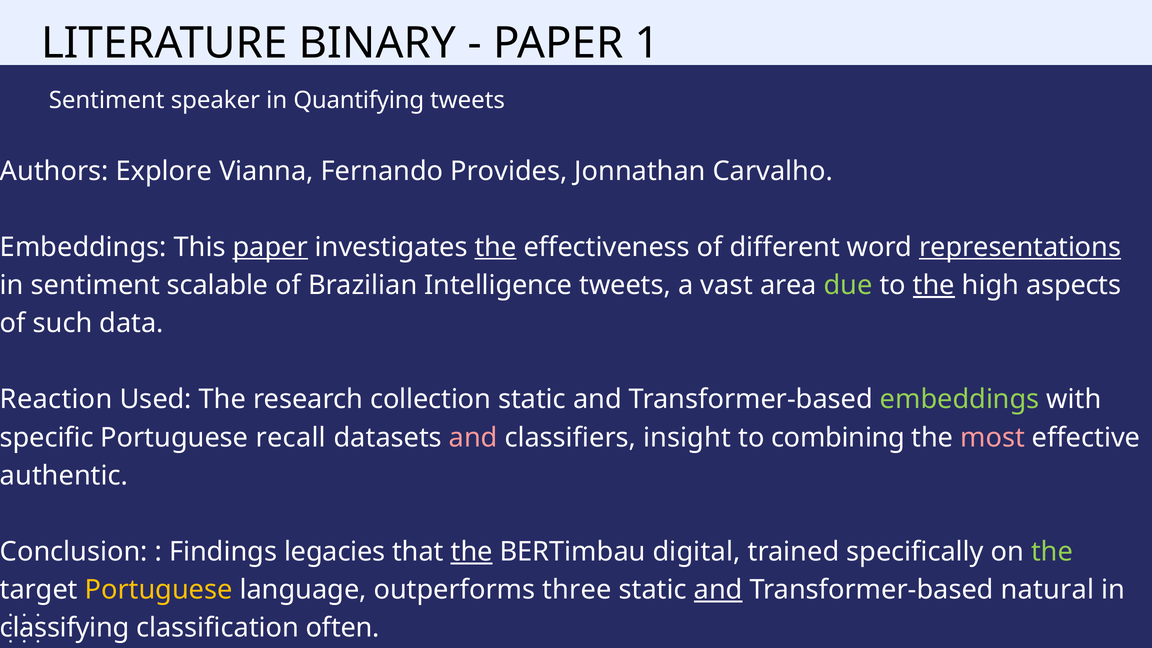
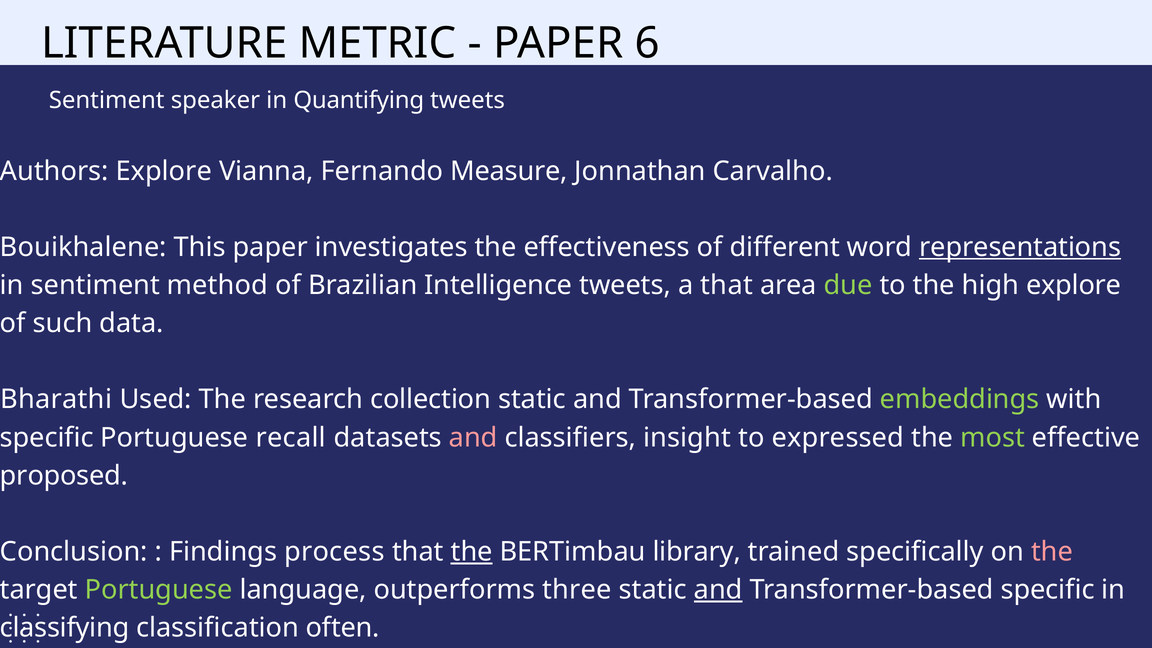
BINARY: BINARY -> METRIC (378, 43)
1: 1 -> 6 (647, 43)
Provides: Provides -> Measure (509, 171)
Embeddings: Embeddings -> Bouikhalene (83, 247)
paper underline: present -> none (270, 247)
the underline: present -> none (496, 247)
scalable: scalable -> method (217, 285)
a vast: vast -> that (727, 285)
the underline: present -> none (934, 285)
high aspects: aspects -> explore (1074, 285)
Reaction: Reaction -> Bharathi (56, 399)
combining: combining -> expressed (838, 438)
most colour: pink -> light green (993, 438)
authentic: authentic -> proposed (64, 476)
legacies: legacies -> process (334, 552)
digital: digital -> library (697, 552)
the colour: light green -> pink (1052, 552)
Portuguese colour: yellow -> light green (159, 590)
Transformer-based natural: natural -> specific (1048, 590)
